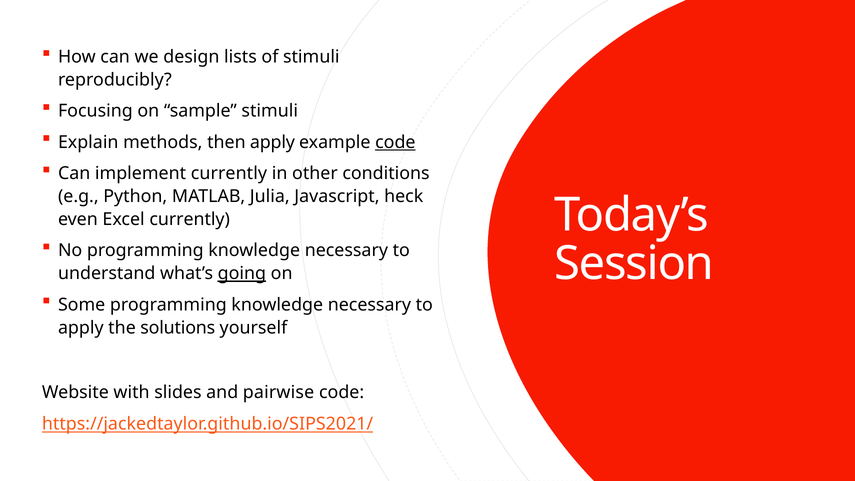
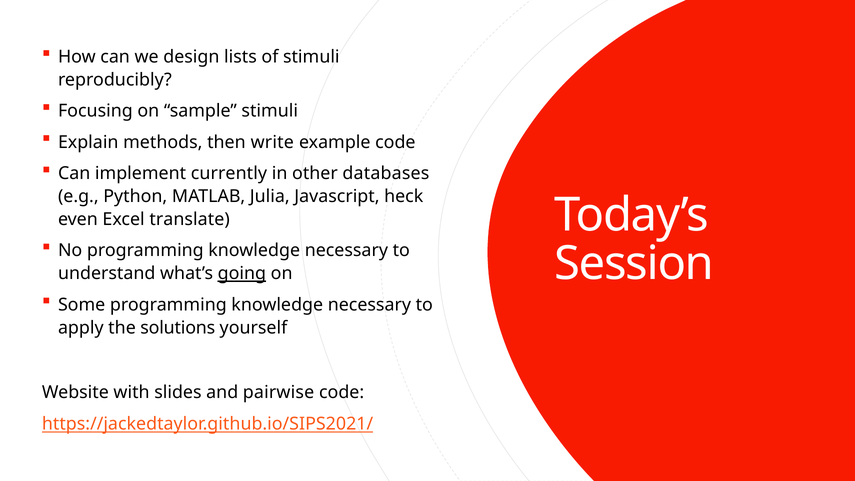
then apply: apply -> write (272, 142)
code underline: present -> none (395, 142)
conditions: conditions -> databases (386, 173)
Excel currently: currently -> translate (190, 219)
